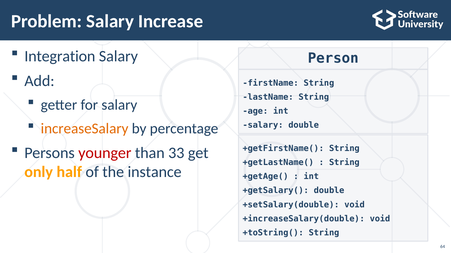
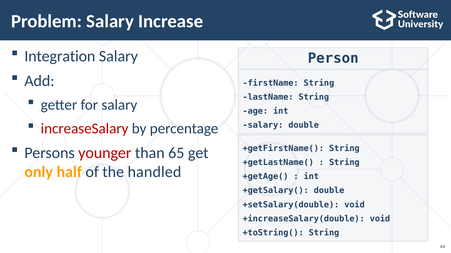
increaseSalary colour: orange -> red (85, 129)
33: 33 -> 65 (176, 153)
instance: instance -> handled (154, 172)
